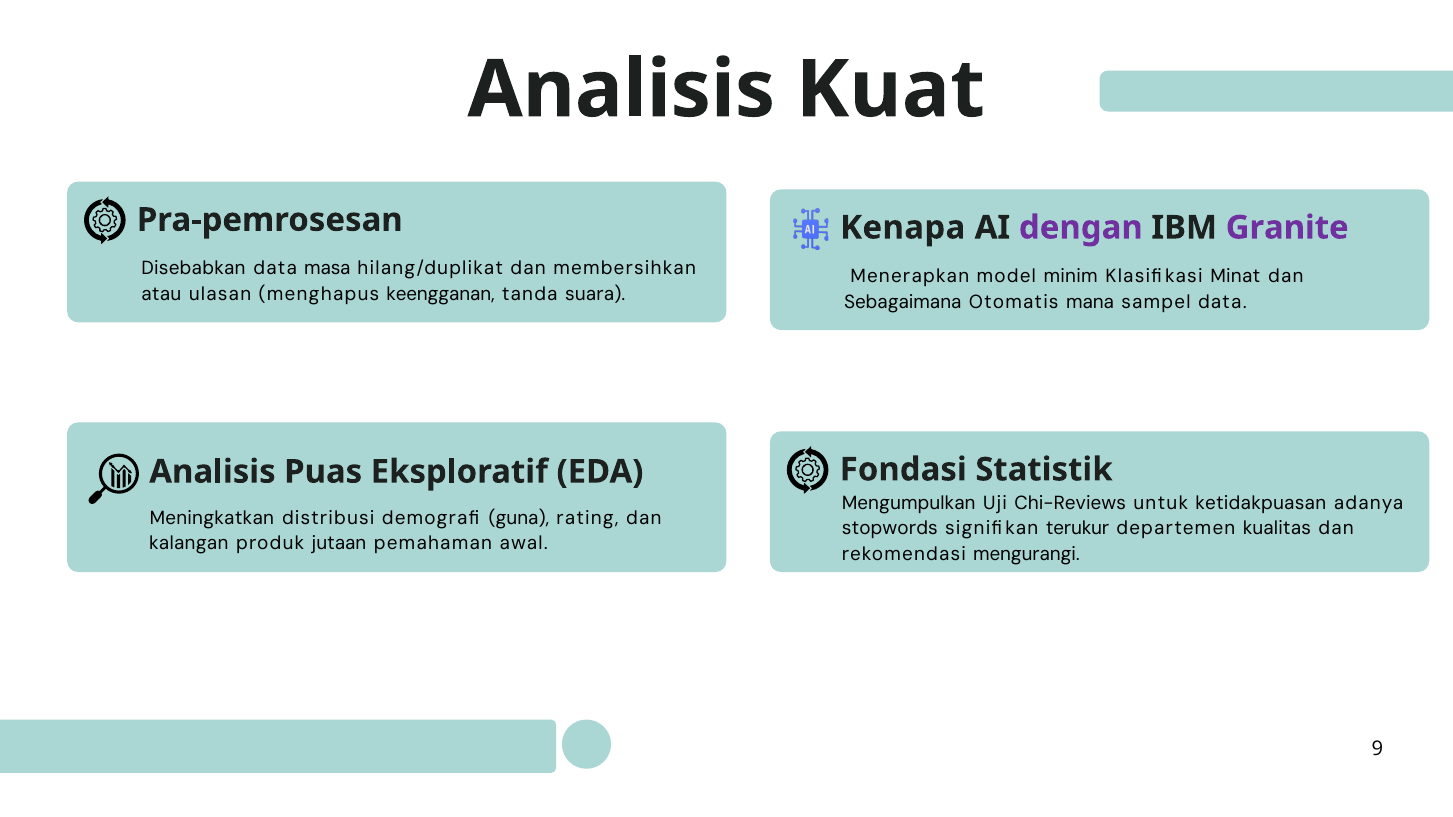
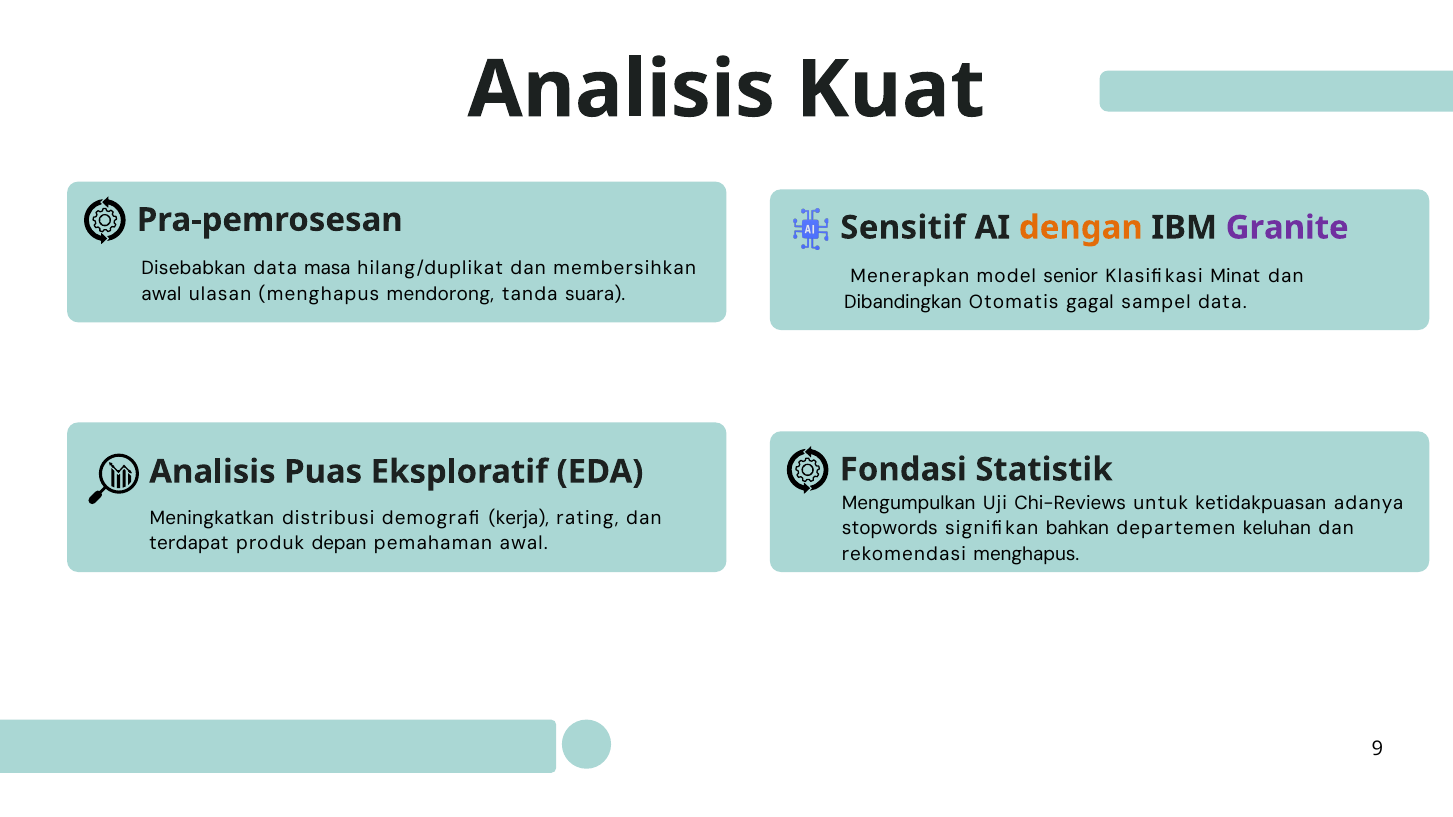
Kenapa: Kenapa -> Sensitif (903, 228)
dengan colour: purple -> orange (1081, 228)
minim: minim -> senior (1071, 276)
atau: atau -> awal (161, 294)
keengganan: keengganan -> mendorong (440, 294)
Sebagaimana: Sebagaimana -> Dibandingkan (903, 302)
mana: mana -> gagal (1090, 302)
guna: guna -> kerja (519, 518)
terukur: terukur -> bahkan (1078, 529)
kualitas: kualitas -> keluhan (1277, 529)
kalangan: kalangan -> terdapat (189, 544)
jutaan: jutaan -> depan (339, 544)
rekomendasi mengurangi: mengurangi -> menghapus (1026, 554)
